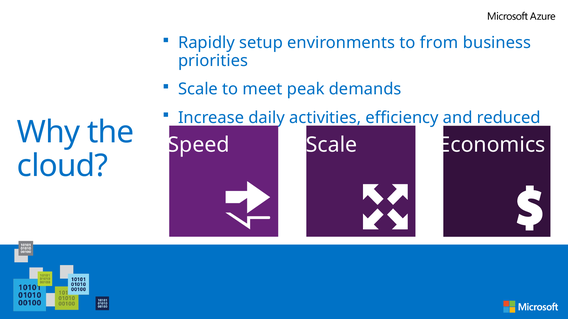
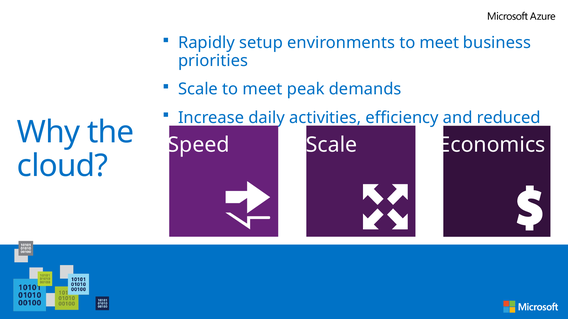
environments to from: from -> meet (439, 43)
